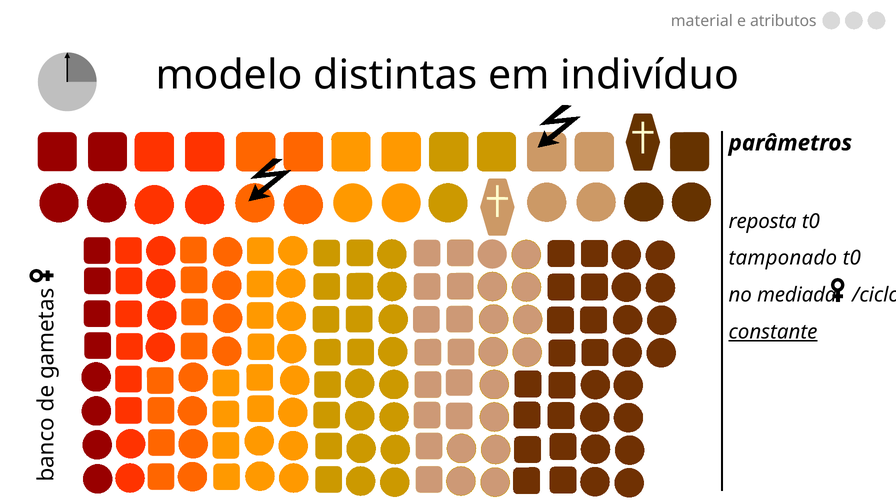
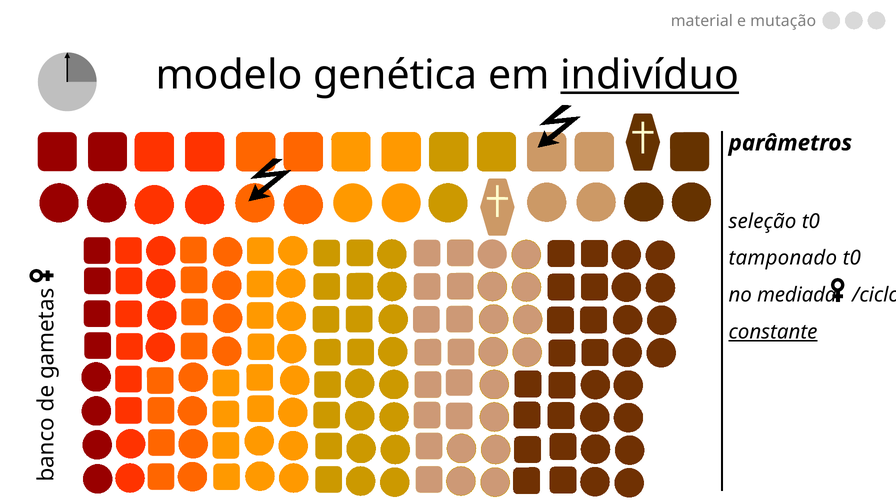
atributos: atributos -> mutação (783, 21)
distintas: distintas -> genética (395, 75)
indivíduo underline: none -> present (650, 75)
reposta: reposta -> seleção (762, 221)
